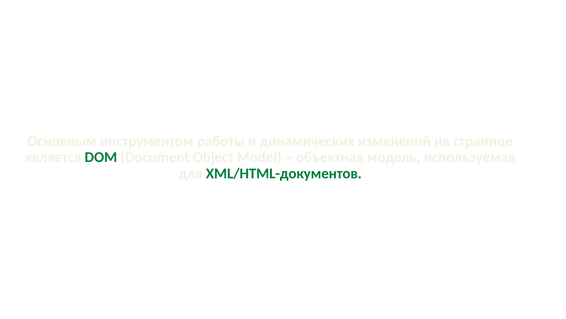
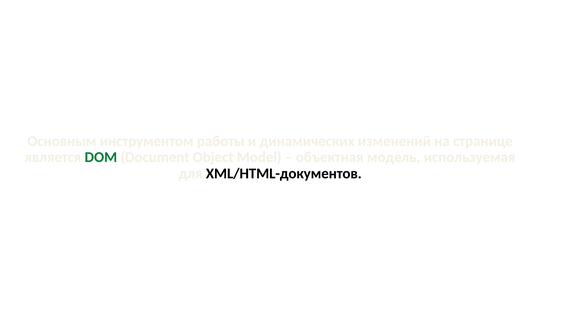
XML/HTML-документов colour: green -> black (284, 173)
